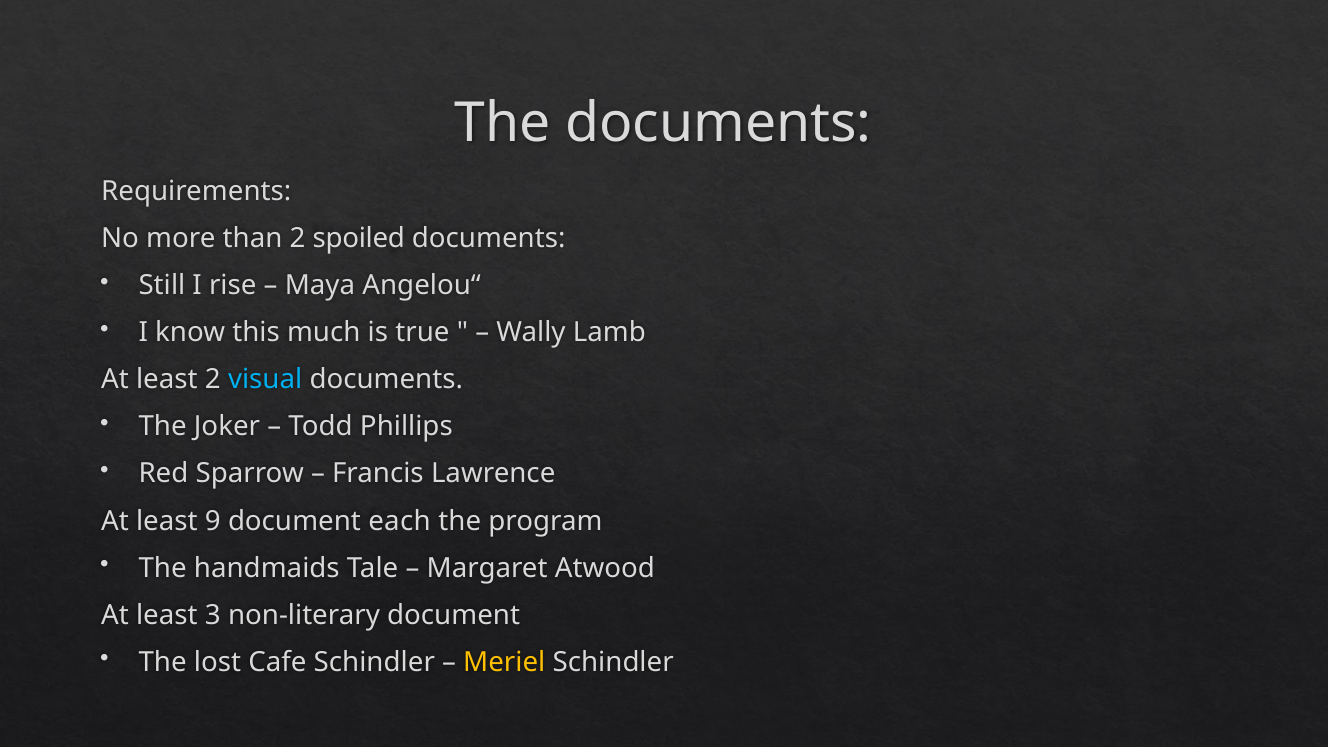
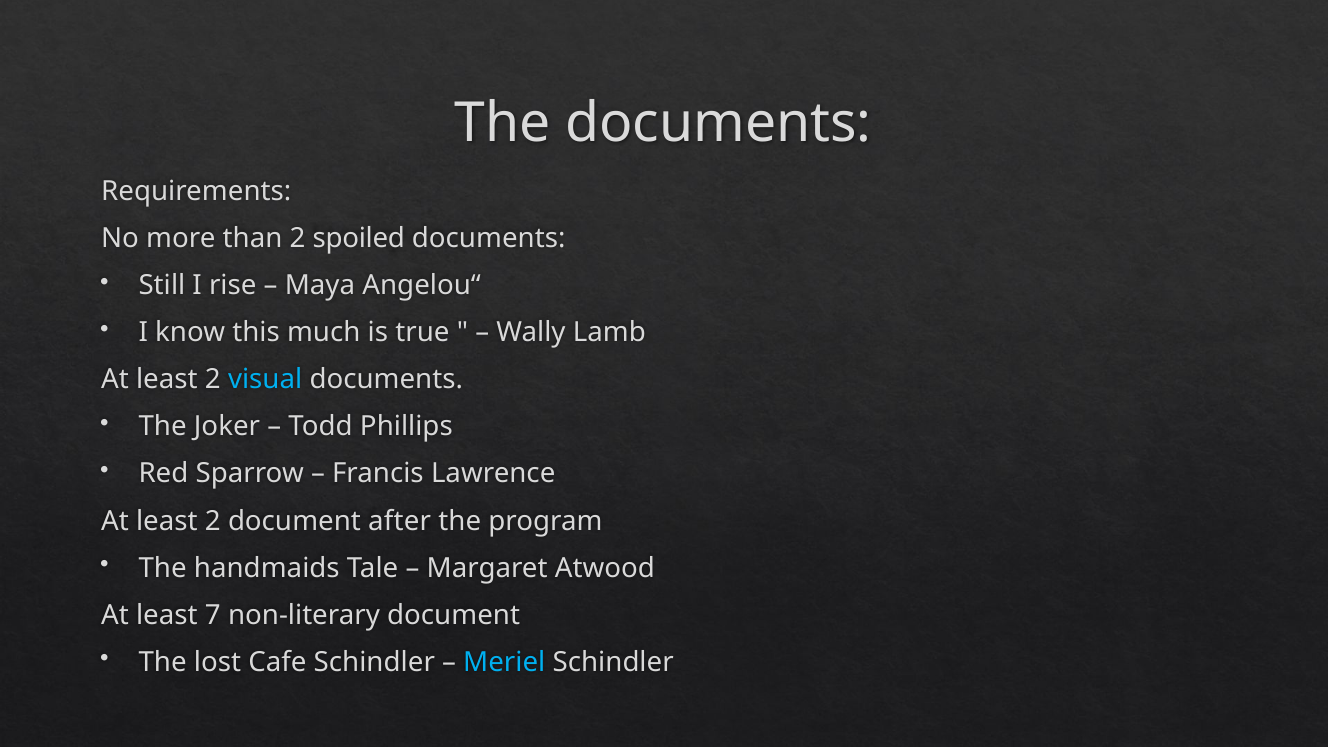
9: 9 -> 2 (213, 521)
each: each -> after (400, 521)
3: 3 -> 7 (213, 615)
Meriel colour: yellow -> light blue (504, 662)
